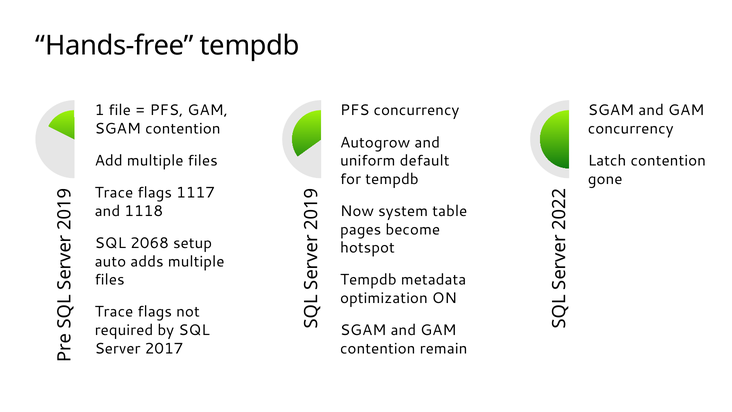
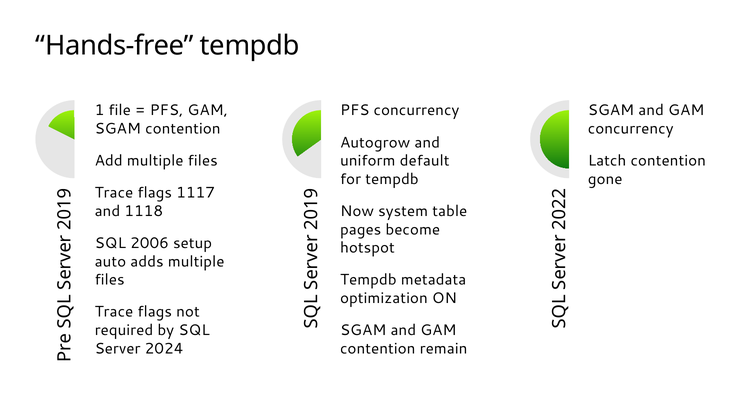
2068: 2068 -> 2006 (150, 243)
2017: 2017 -> 2024 (164, 348)
